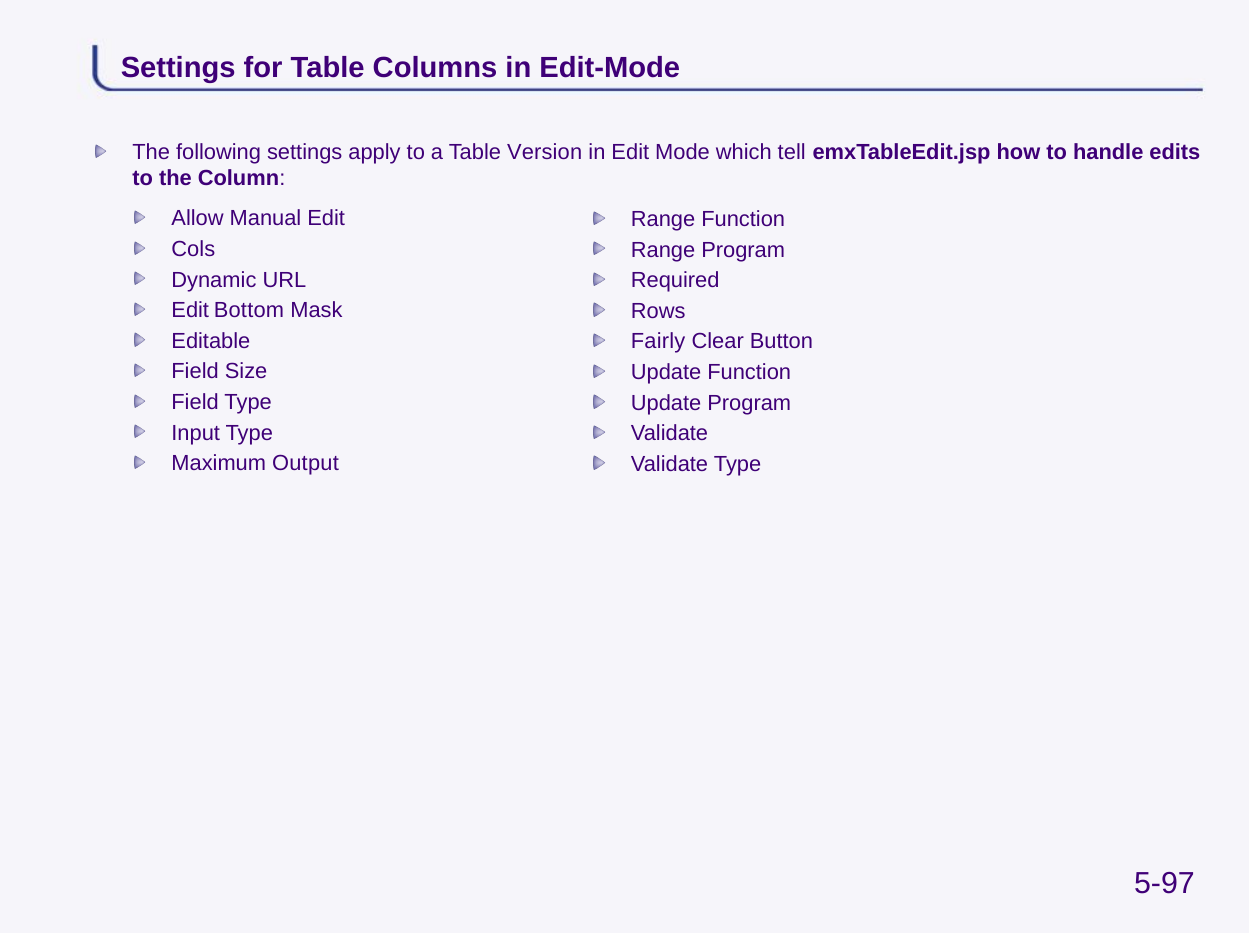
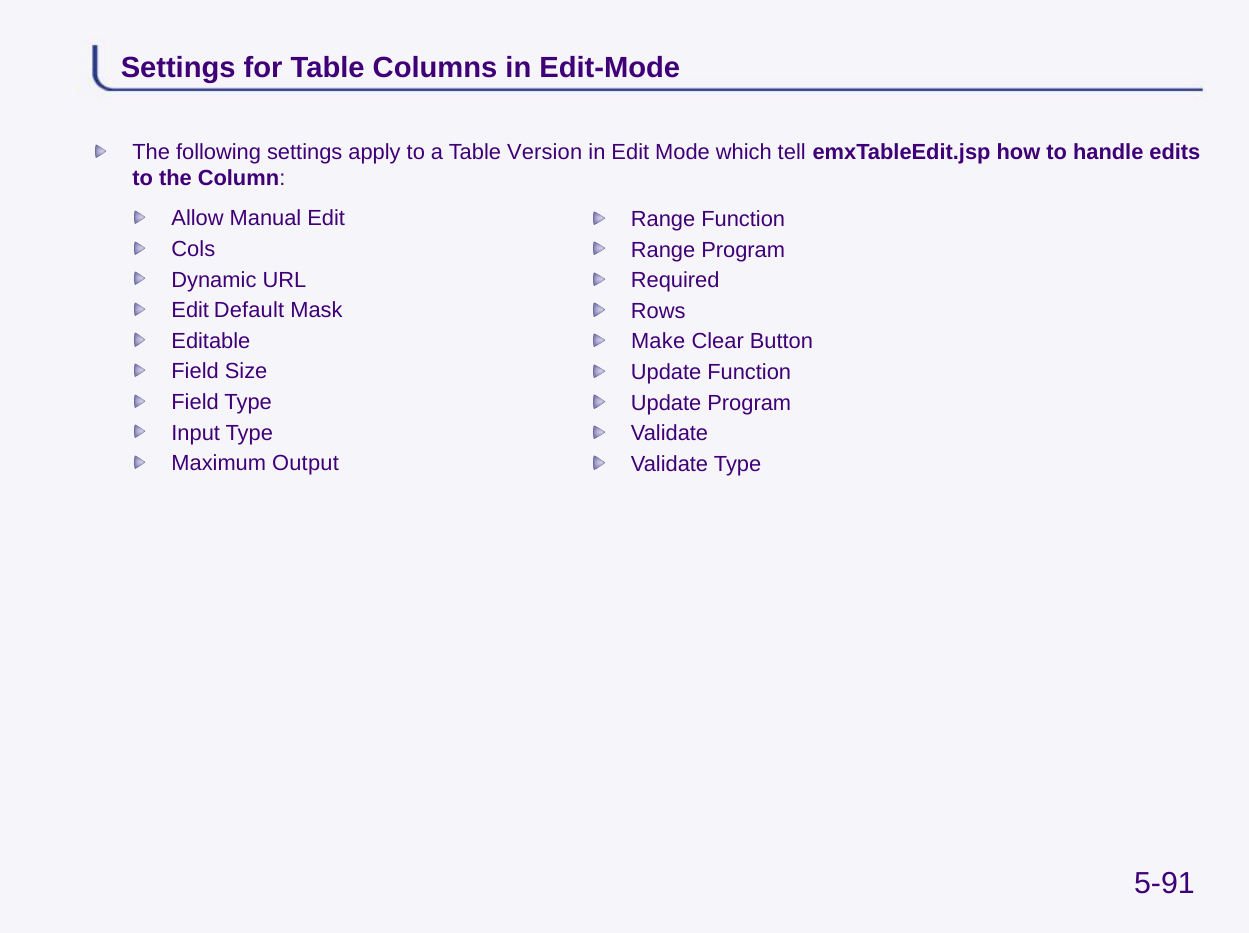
Bottom: Bottom -> Default (249, 311)
Fairly: Fairly -> Make (658, 342)
5-97: 5-97 -> 5-91 (1164, 884)
